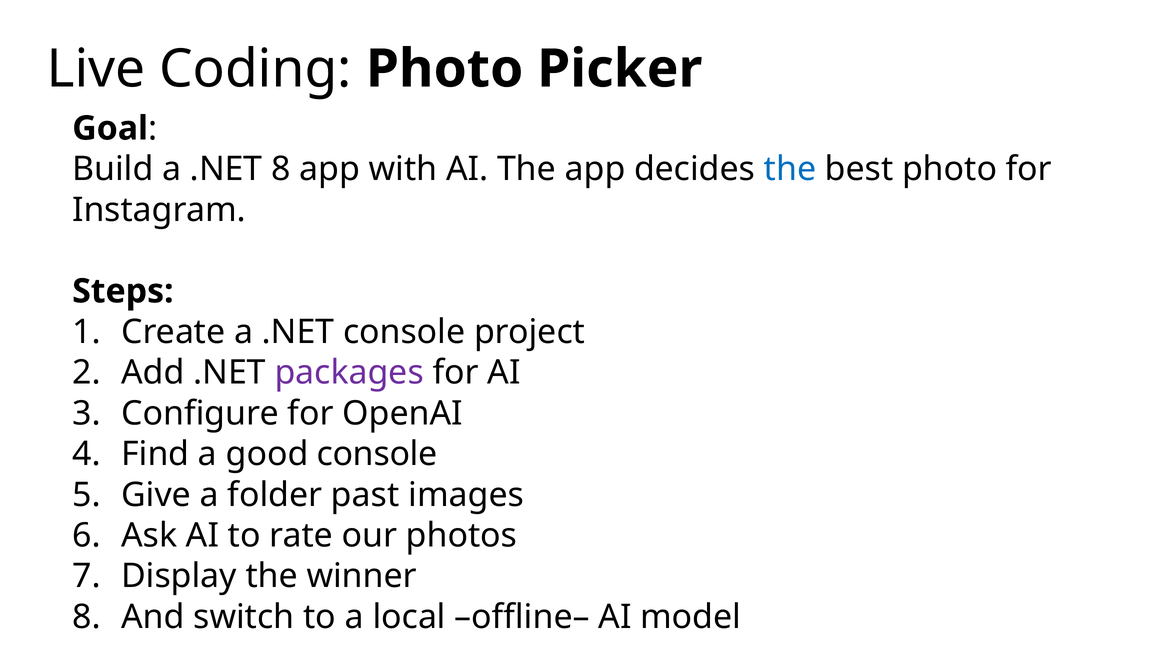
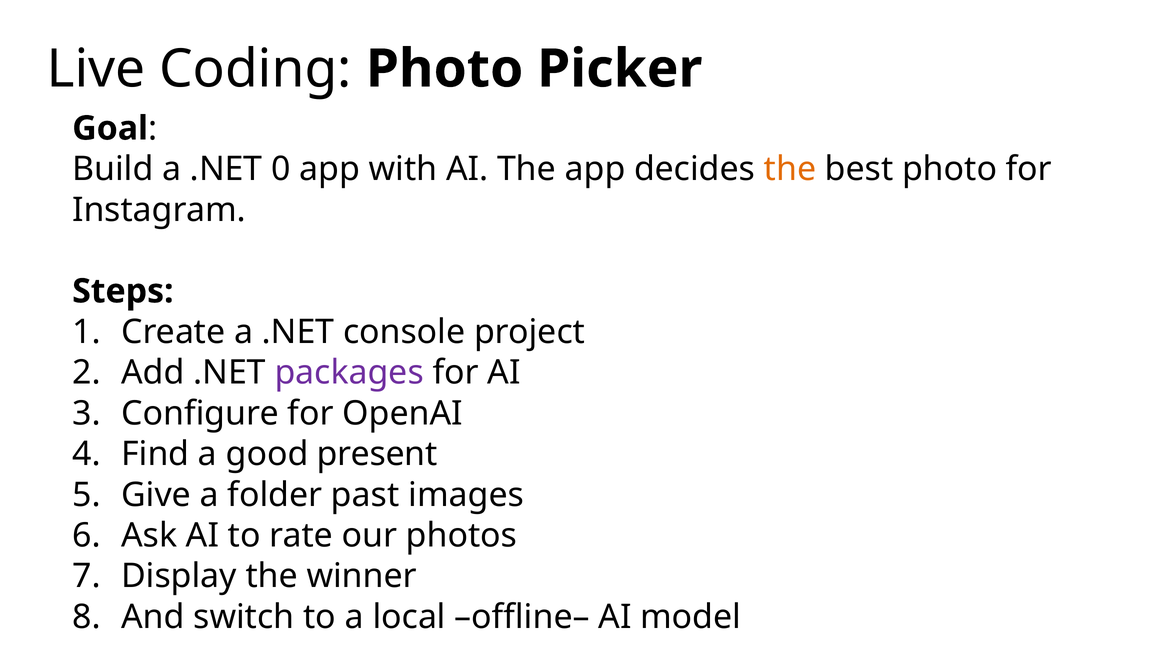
.NET 8: 8 -> 0 (281, 169)
the colour: blue -> orange (790, 169)
good console: console -> present (377, 454)
